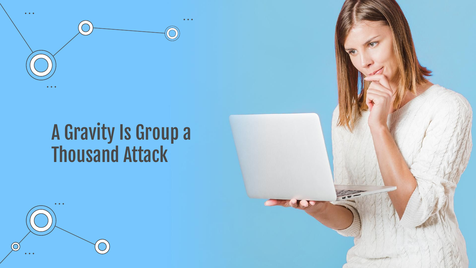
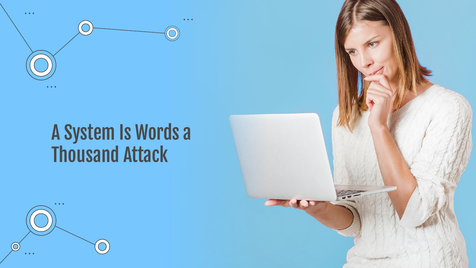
Gravity: Gravity -> System (90, 134)
Group: Group -> Words (157, 134)
